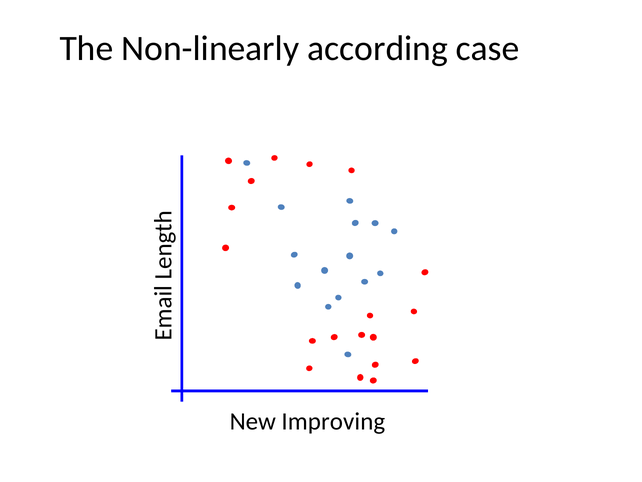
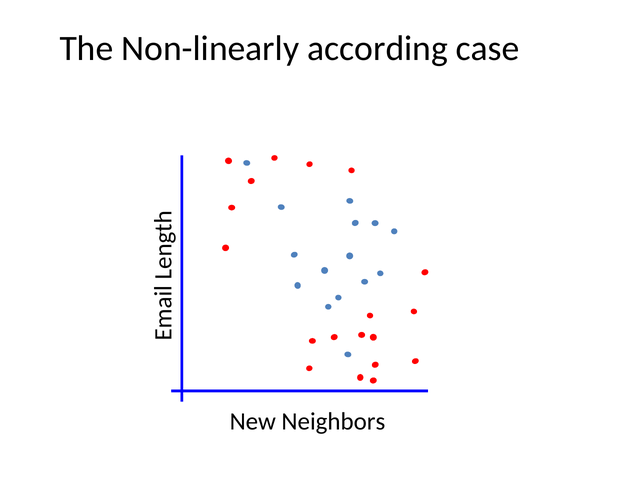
Improving: Improving -> Neighbors (333, 421)
